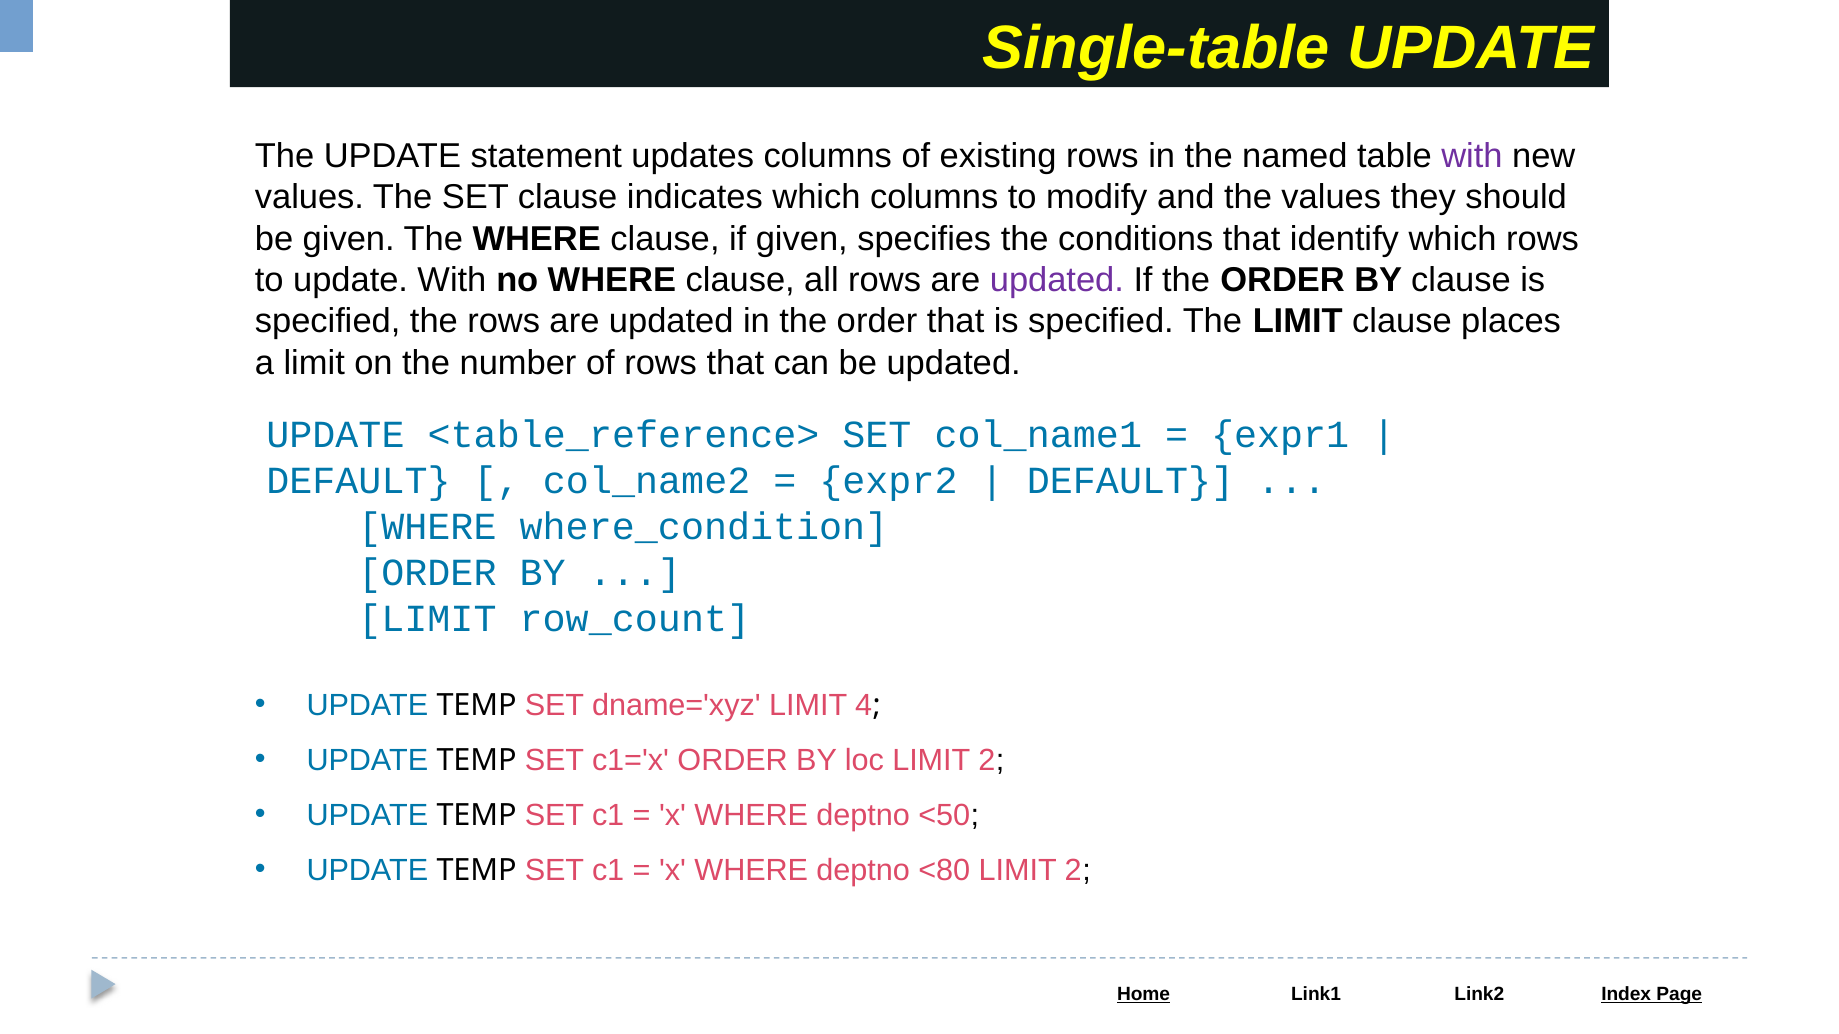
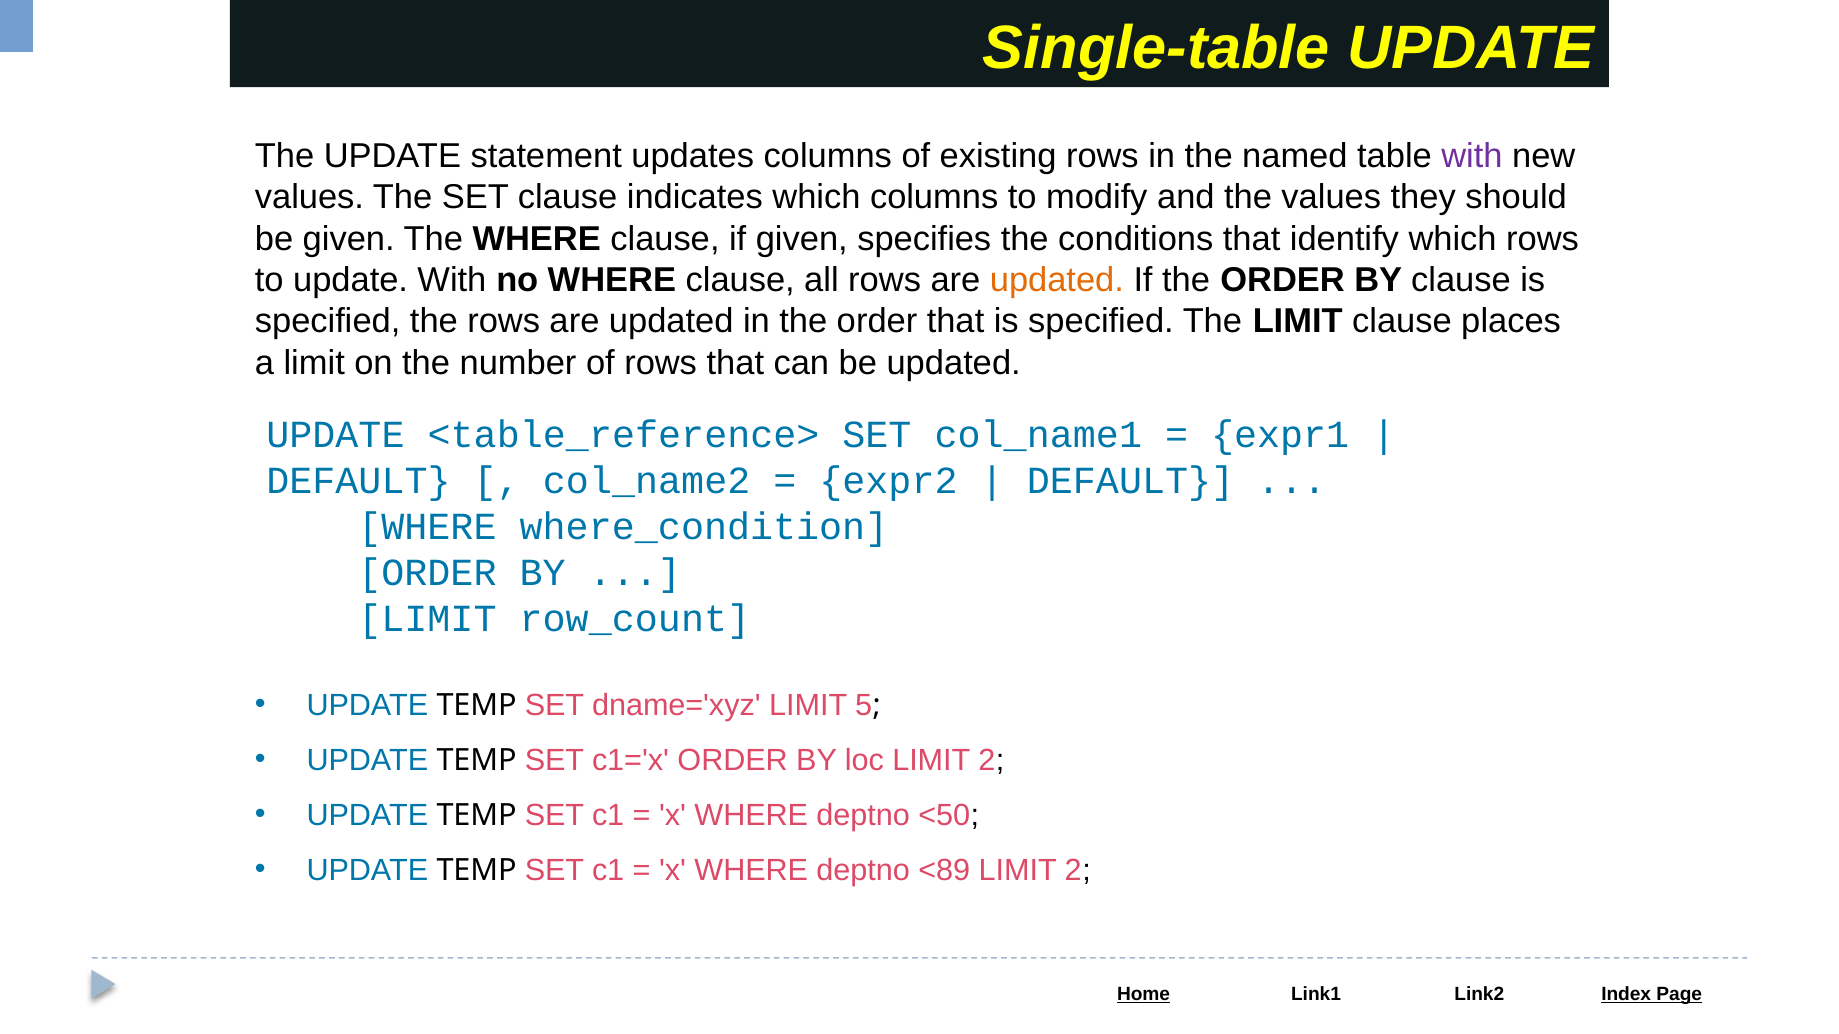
updated colour: purple -> orange (1057, 280)
4: 4 -> 5 (864, 705)
<80: <80 -> <89 (944, 871)
